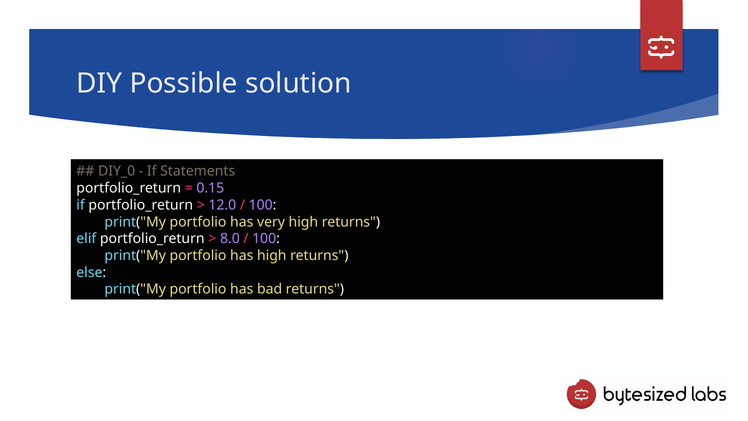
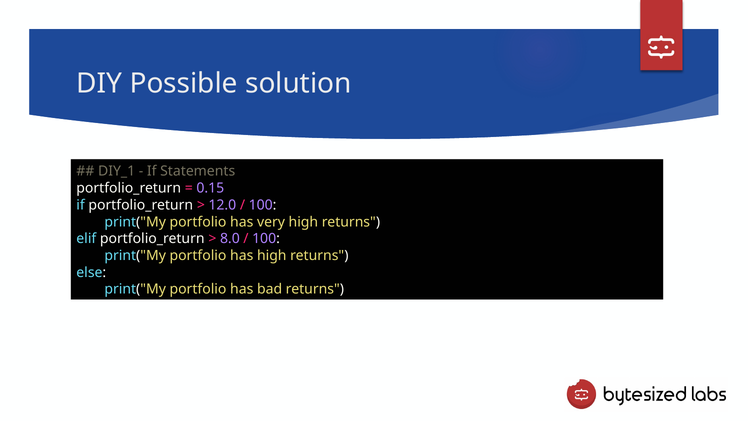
DIY_0: DIY_0 -> DIY_1 (117, 171)
